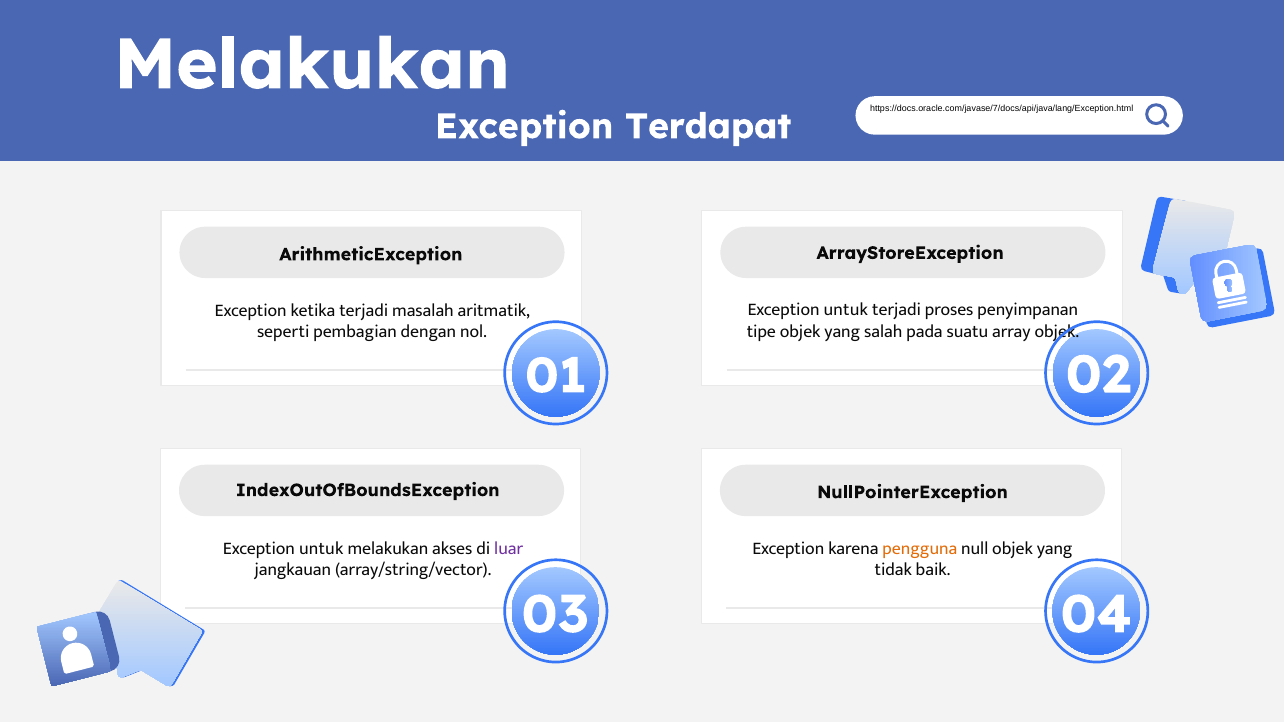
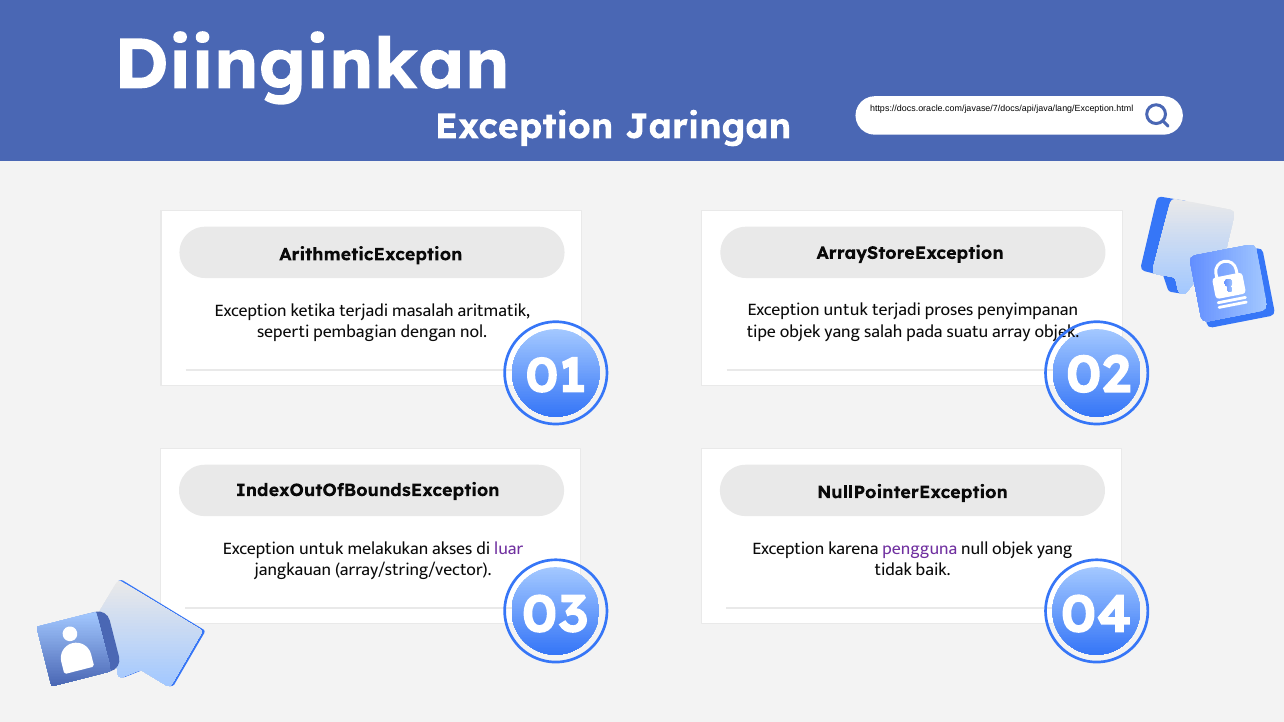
Melakukan: Melakukan -> Diinginkan (312, 65)
Terdapat: Terdapat -> Jaringan (708, 127)
pengguna colour: orange -> purple (920, 549)
